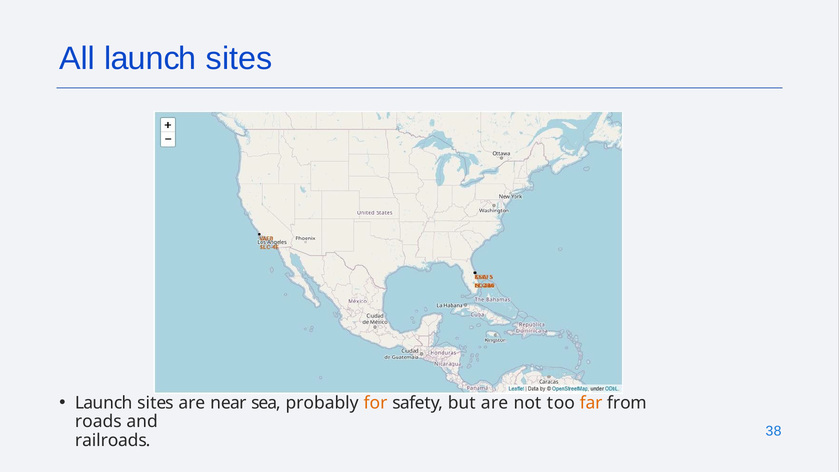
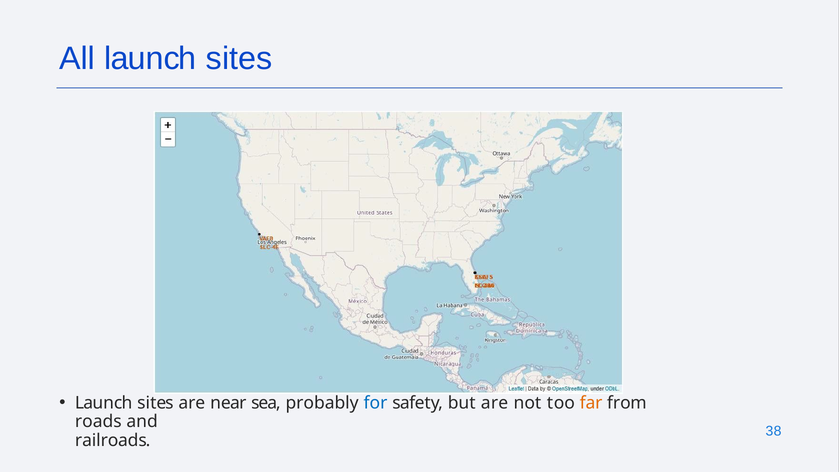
for colour: orange -> blue (375, 403)
